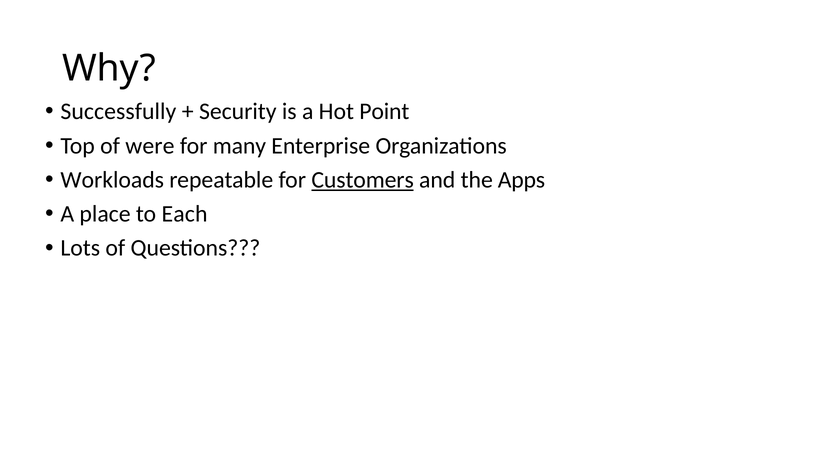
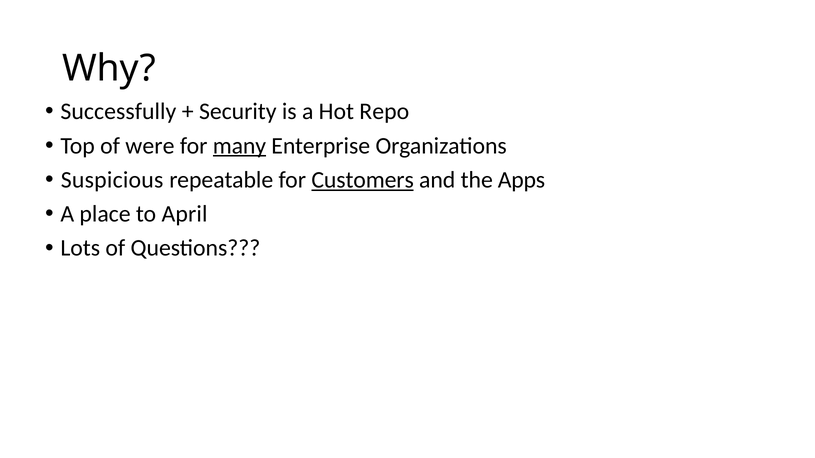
Point: Point -> Repo (384, 112)
many underline: none -> present (239, 146)
Workloads: Workloads -> Suspicious (112, 180)
Each: Each -> April (185, 214)
